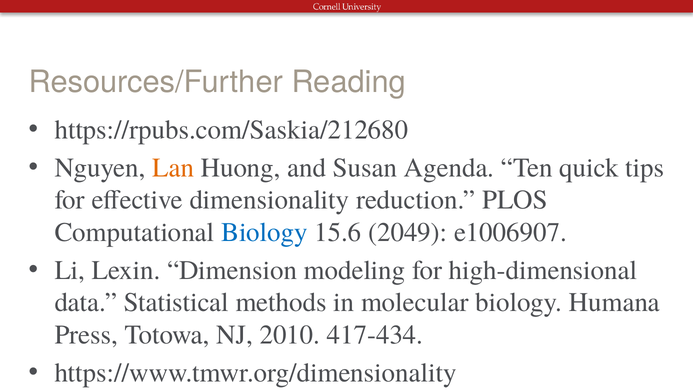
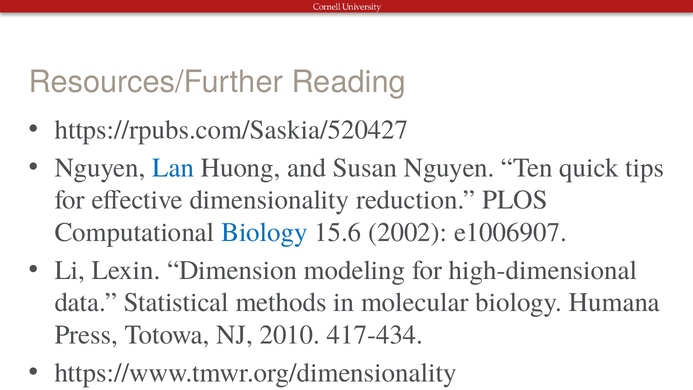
https://rpubs.com/Saskia/212680: https://rpubs.com/Saskia/212680 -> https://rpubs.com/Saskia/520427 (231, 130)
Lan colour: orange -> blue (173, 168)
Susan Agenda: Agenda -> Nguyen (449, 168)
2049: 2049 -> 2002 (408, 232)
